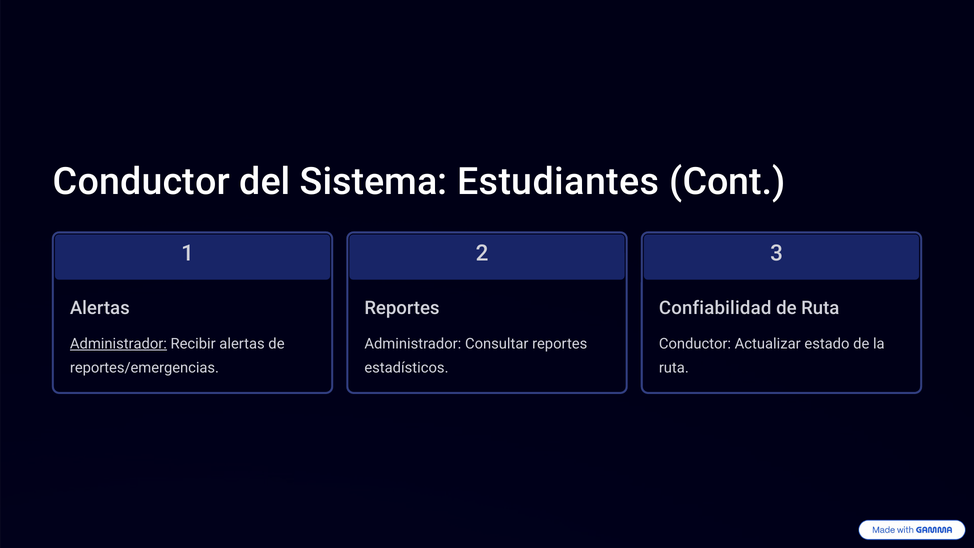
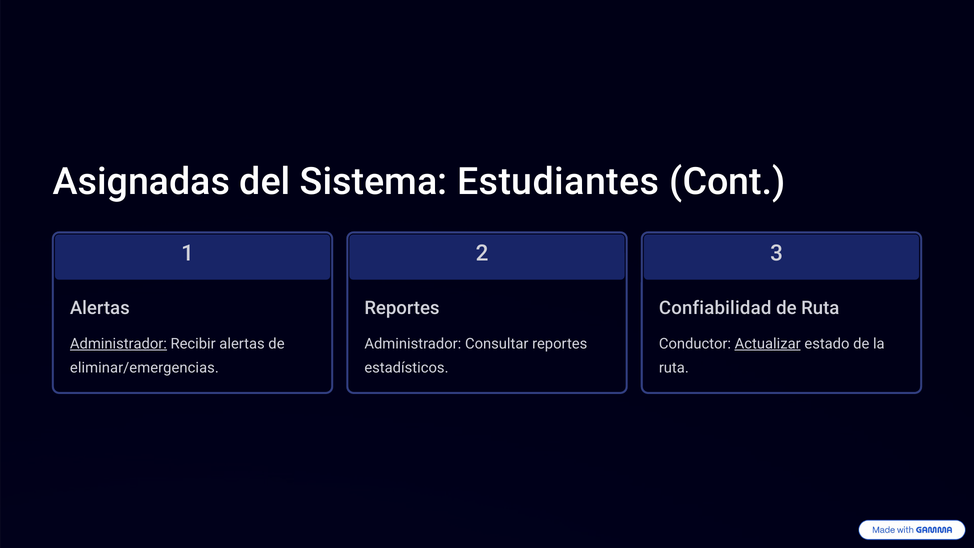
Conductor: Conductor -> Asignadas (142, 182)
Actualizar underline: none -> present (768, 344)
reportes/emergencias: reportes/emergencias -> eliminar/emergencias (144, 368)
